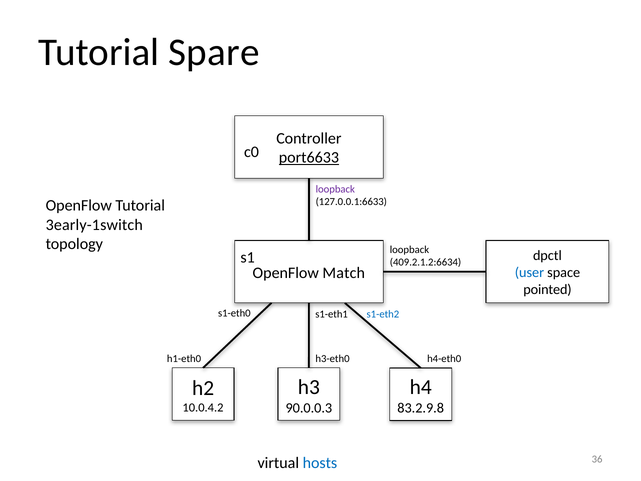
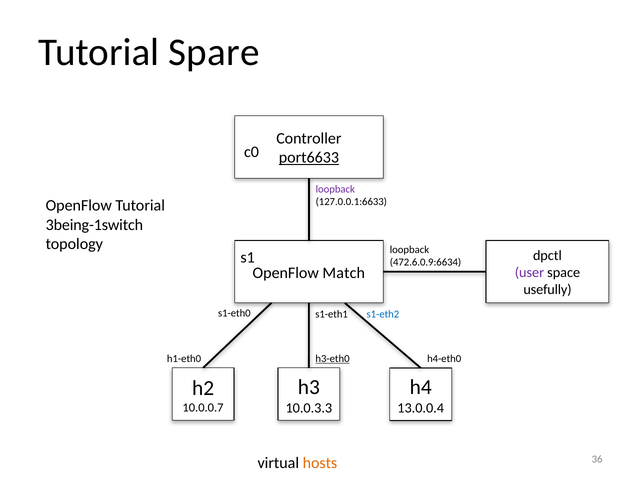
3early-1switch: 3early-1switch -> 3being-1switch (94, 225)
409.2.1.2:6634: 409.2.1.2:6634 -> 472.6.0.9:6634 (426, 262)
user colour: blue -> purple (529, 273)
pointed: pointed -> usefully (547, 290)
h3-eth0 underline: none -> present (333, 359)
90.0.0.3: 90.0.0.3 -> 10.0.3.3 (309, 408)
83.2.9.8: 83.2.9.8 -> 13.0.0.4 (421, 408)
10.0.4.2: 10.0.4.2 -> 10.0.0.7 (203, 408)
hosts colour: blue -> orange (320, 463)
